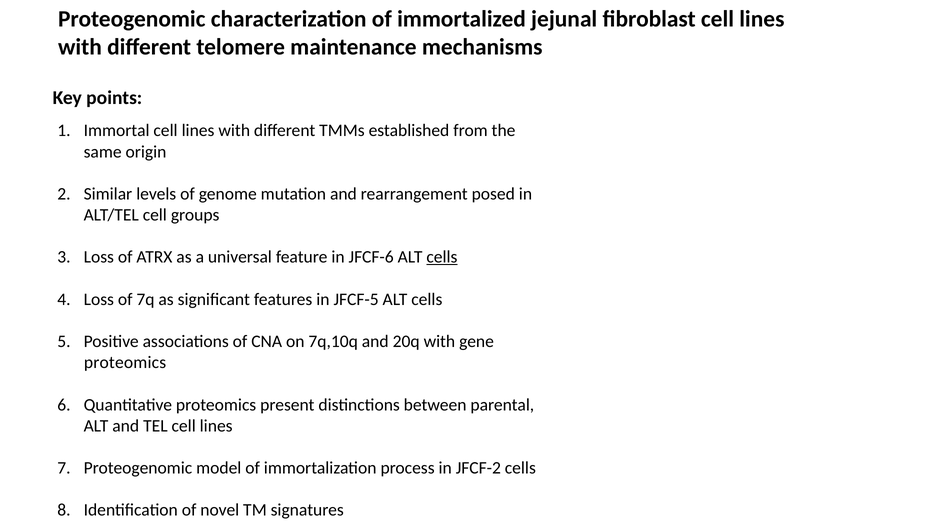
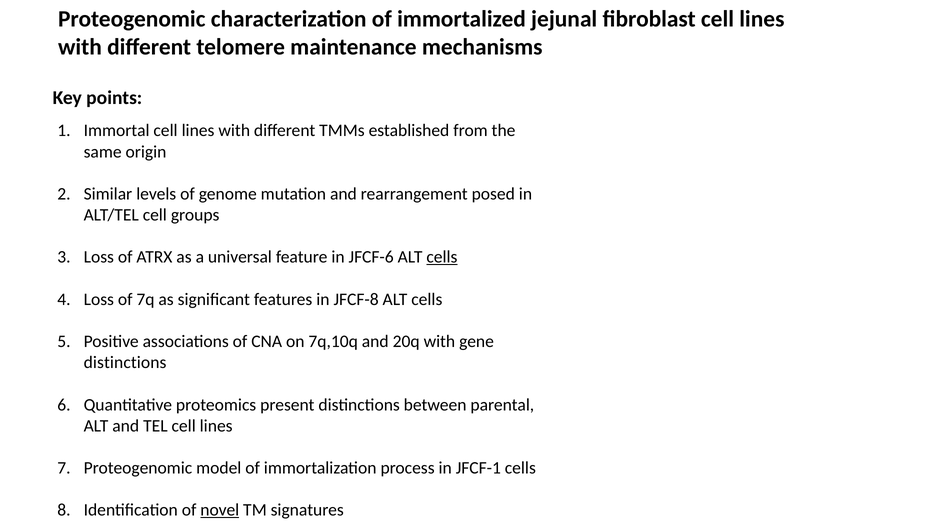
JFCF-5: JFCF-5 -> JFCF-8 (356, 299)
proteomics: proteomics -> distinctions (125, 362)
JFCF-2: JFCF-2 -> JFCF-1 (478, 468)
novel underline: none -> present (220, 510)
